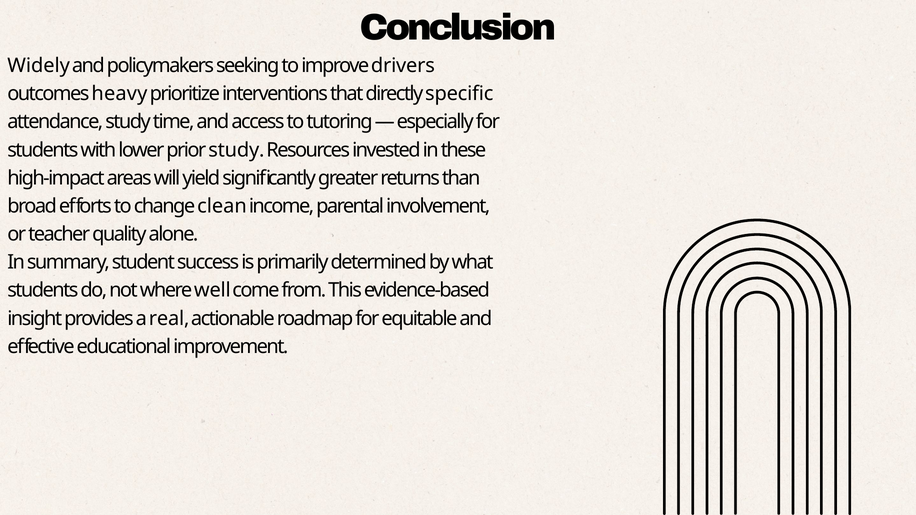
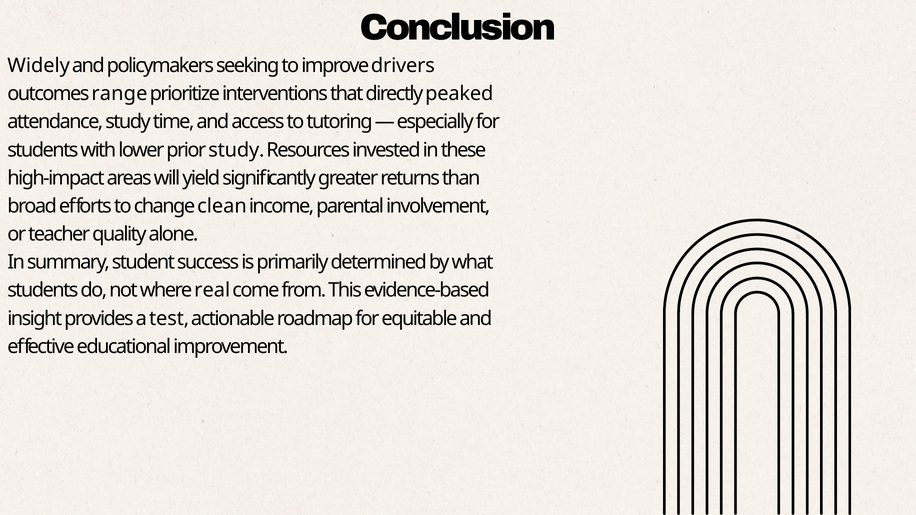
heavy: heavy -> range (119, 94)
specific: specific -> peaked (459, 94)
well: well -> real (212, 291)
real: real -> test (169, 319)
